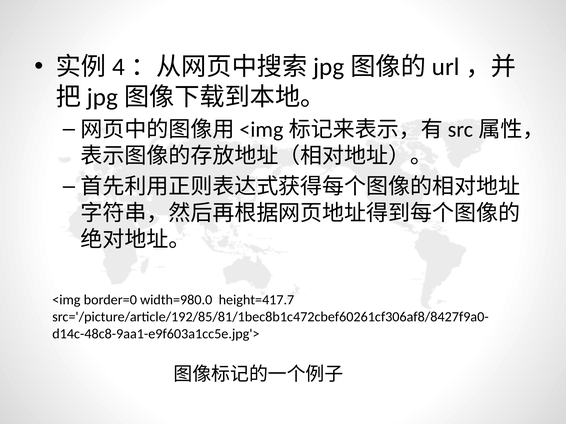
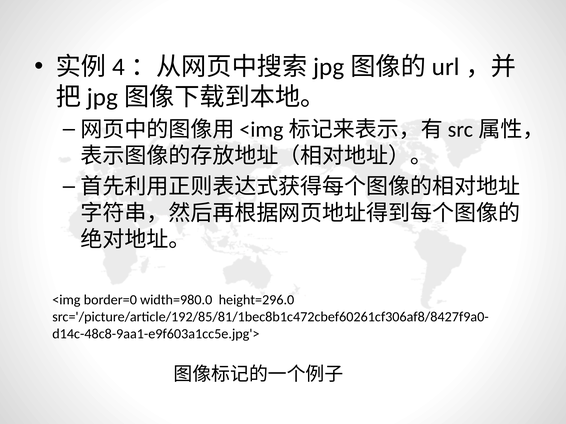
height=417.7: height=417.7 -> height=296.0 (256, 300)
